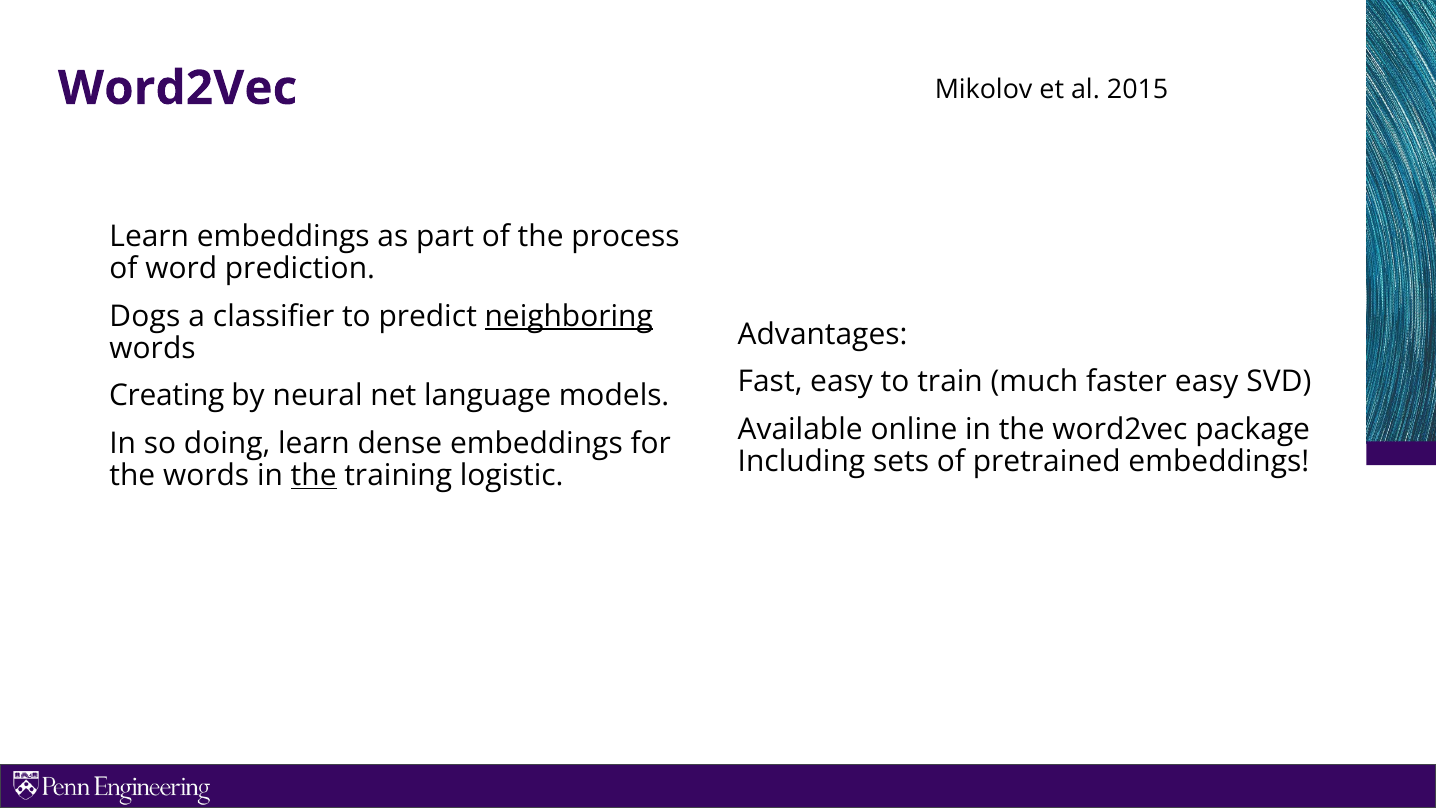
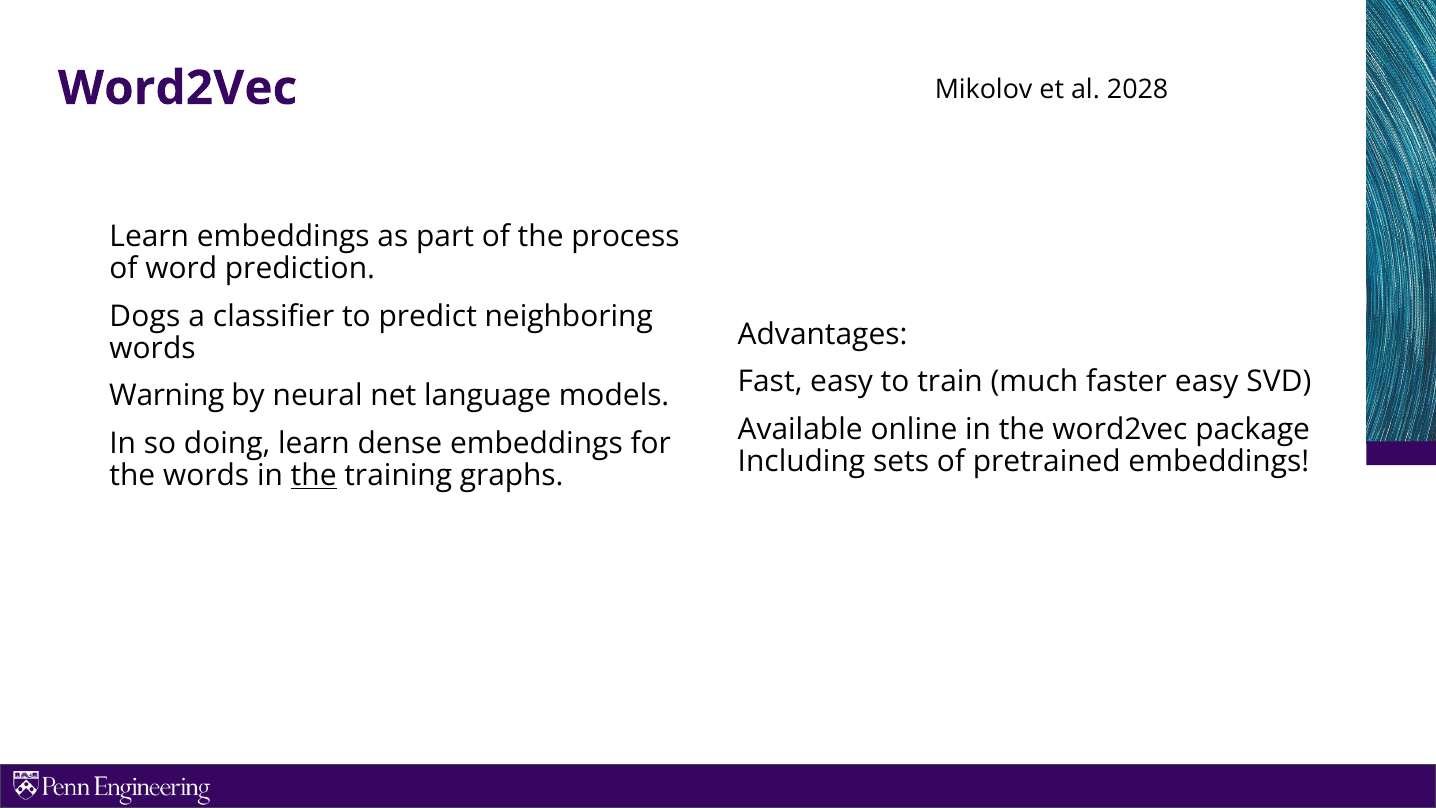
2015: 2015 -> 2028 (1138, 90)
neighboring underline: present -> none (569, 316)
Creating: Creating -> Warning (167, 396)
logistic: logistic -> graphs (512, 475)
